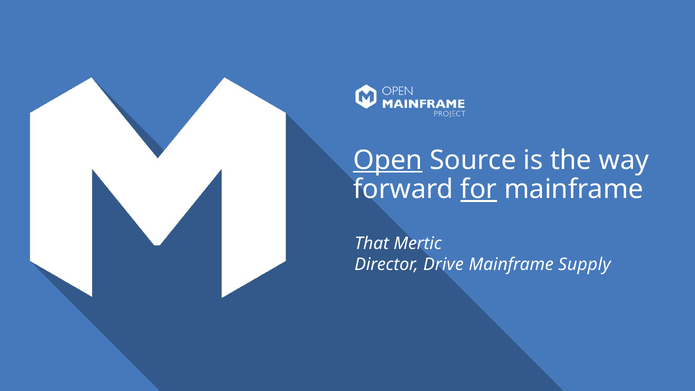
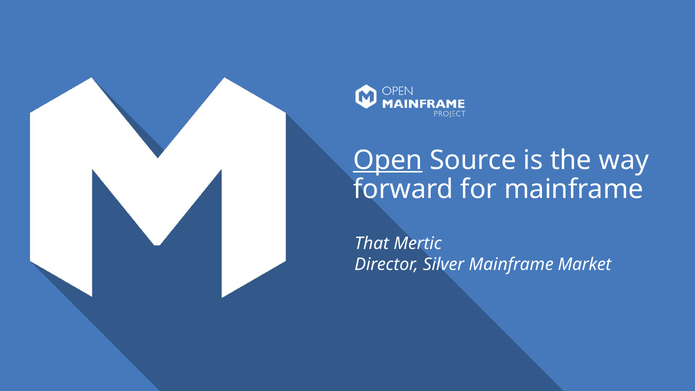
for underline: present -> none (479, 189)
Drive: Drive -> Silver (444, 264)
Supply: Supply -> Market (585, 264)
